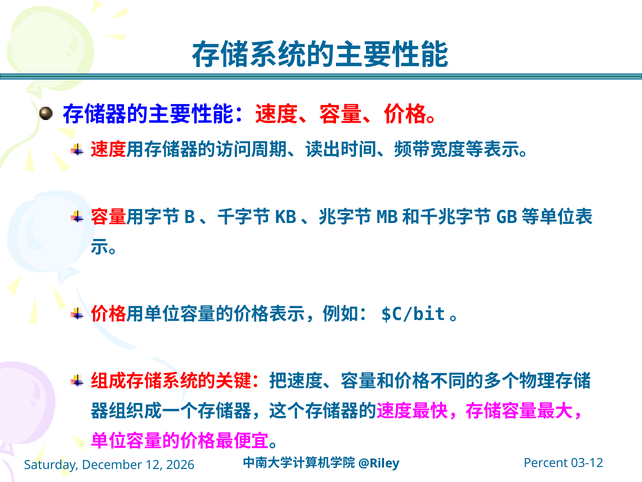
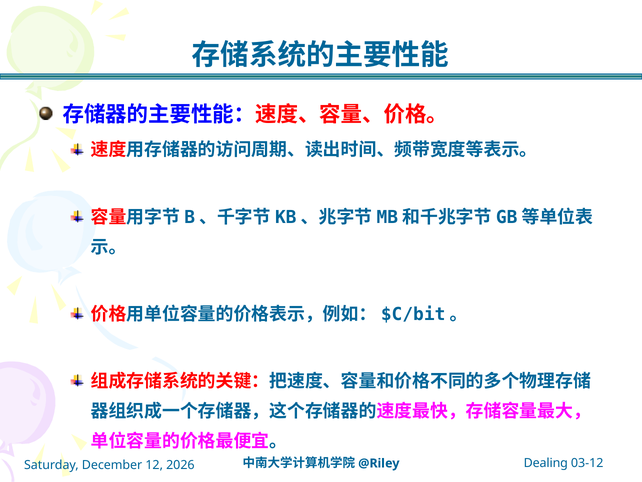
Percent: Percent -> Dealing (546, 463)
